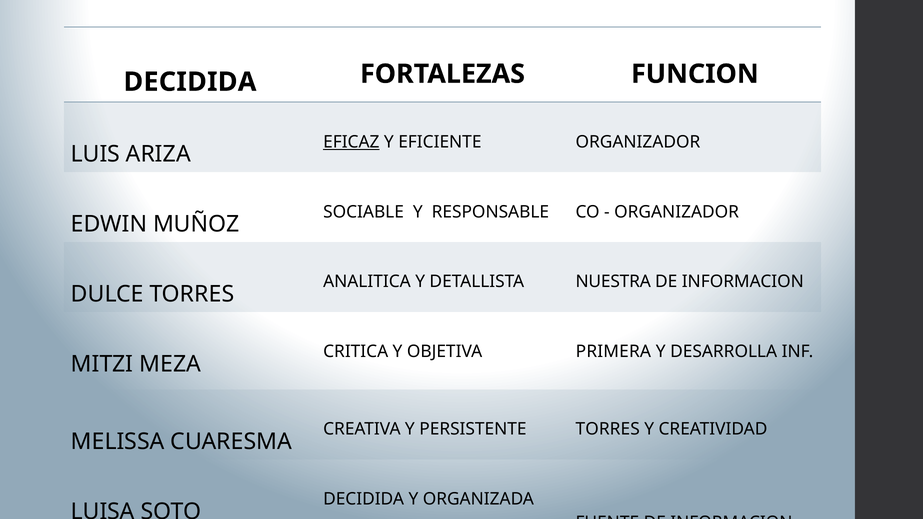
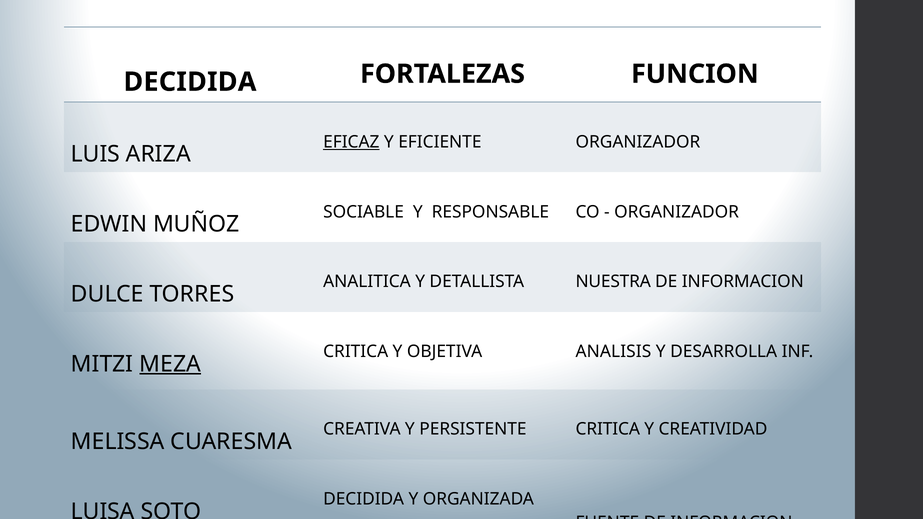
PRIMERA: PRIMERA -> ANALISIS (613, 352)
MEZA underline: none -> present (170, 364)
PERSISTENTE TORRES: TORRES -> CRITICA (608, 429)
